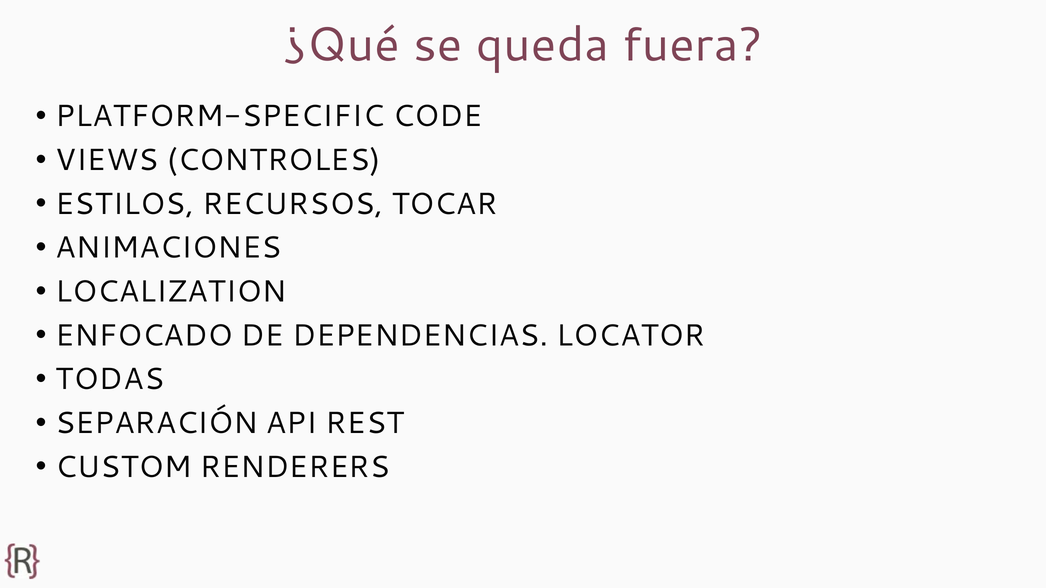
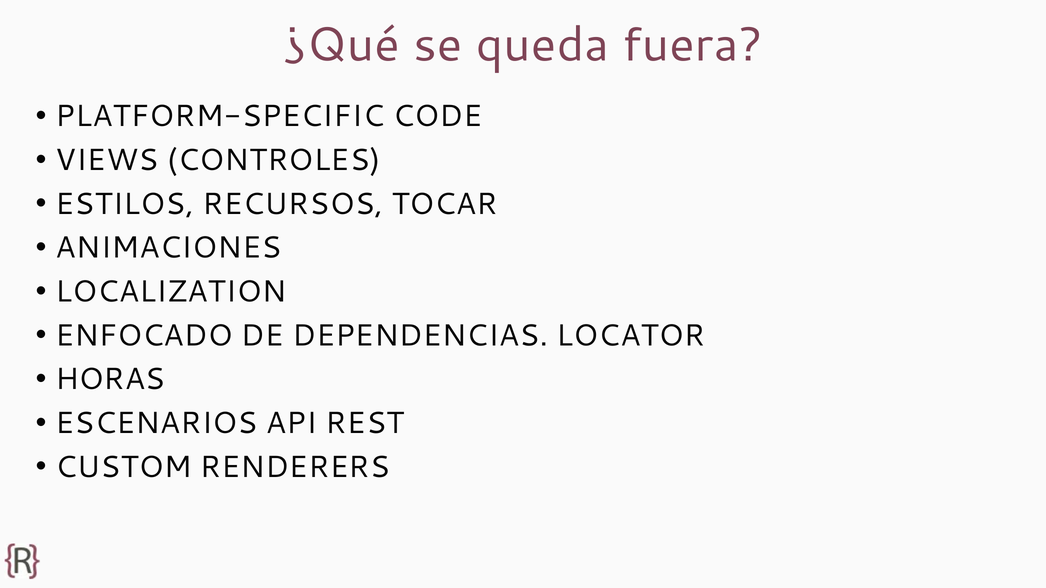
TODAS: TODAS -> HORAS (110, 380)
SEPARACIÓN: SEPARACIÓN -> ESCENARIOS (156, 423)
